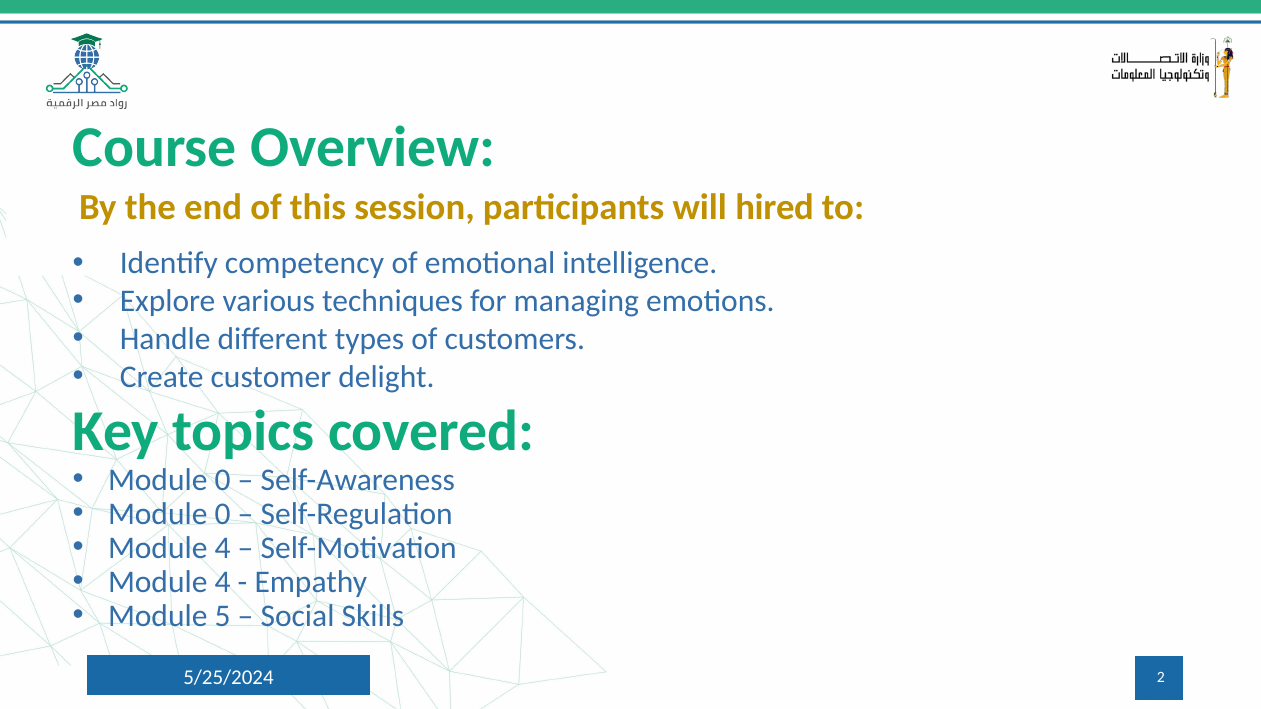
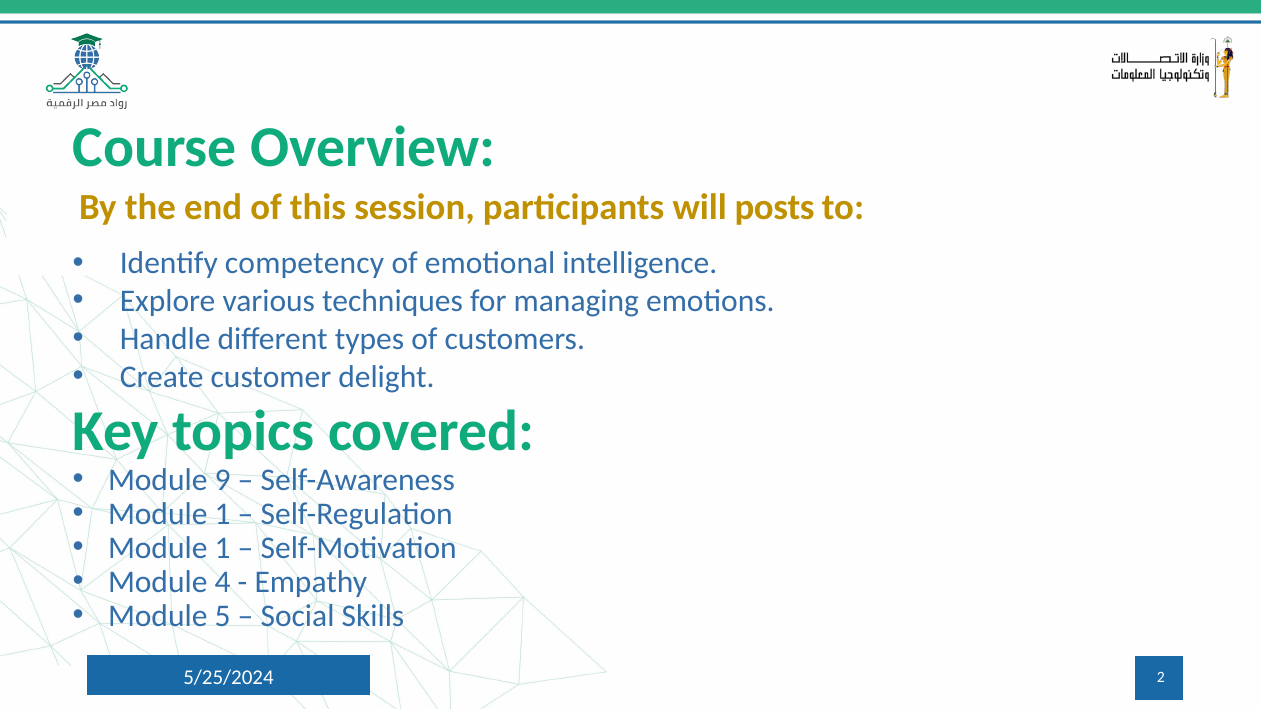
hired: hired -> posts (775, 208)
0: 0 -> 9 (223, 480)
0: 0 -> 1 (223, 514)
4: 4 -> 1 (223, 548)
